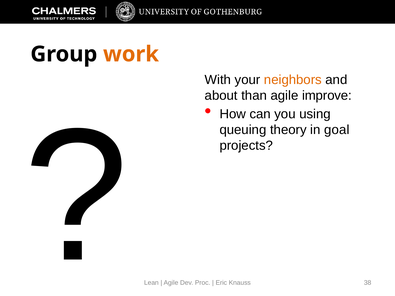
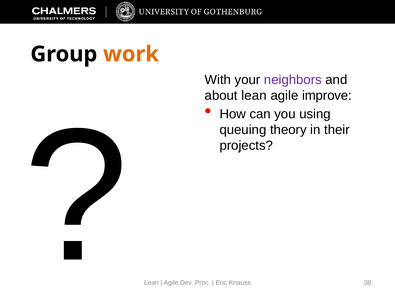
neighbors colour: orange -> purple (293, 80)
about than: than -> lean (254, 96)
goal: goal -> their (337, 130)
